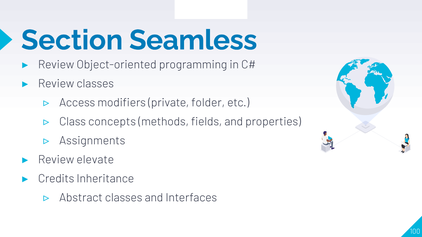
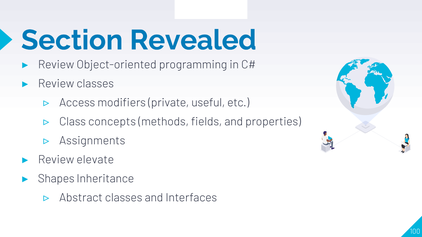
Seamless: Seamless -> Revealed (193, 40)
folder: folder -> useful (208, 103)
Credits: Credits -> Shapes (56, 179)
